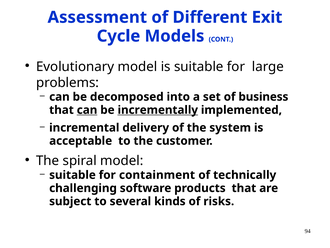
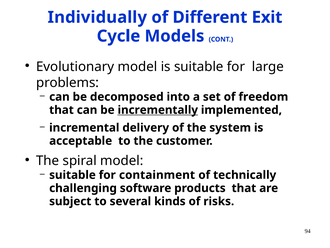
Assessment: Assessment -> Individually (97, 17)
business: business -> freedom (263, 97)
can underline: present -> none (87, 110)
